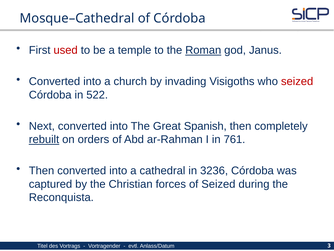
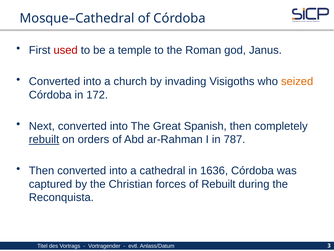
Roman underline: present -> none (203, 50)
seized colour: red -> orange (297, 81)
522: 522 -> 172 (97, 95)
761: 761 -> 787 (234, 139)
3236: 3236 -> 1636 (214, 170)
of Seized: Seized -> Rebuilt (218, 184)
